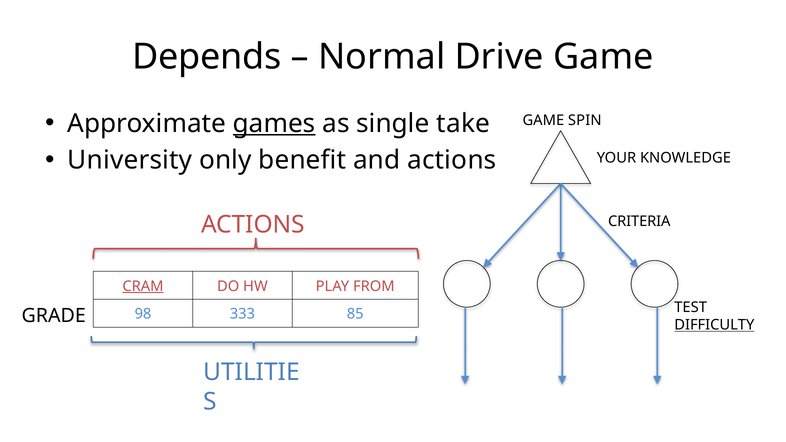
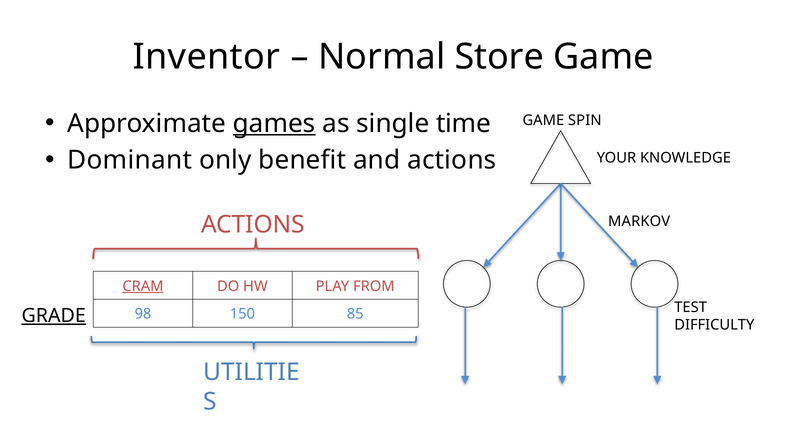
Depends: Depends -> Inventor (206, 57)
Drive: Drive -> Store (499, 57)
take: take -> time (463, 124)
University: University -> Dominant (130, 160)
CRITERIA: CRITERIA -> MARKOV (639, 221)
333: 333 -> 150 (242, 314)
GRADE underline: none -> present (54, 316)
DIFFICULTY underline: present -> none (714, 325)
